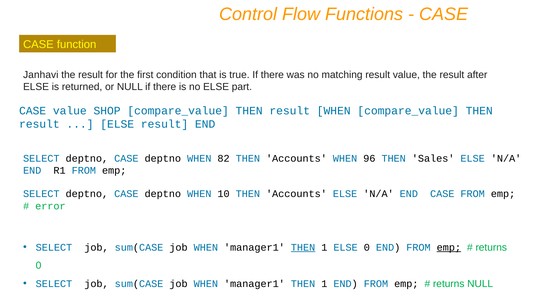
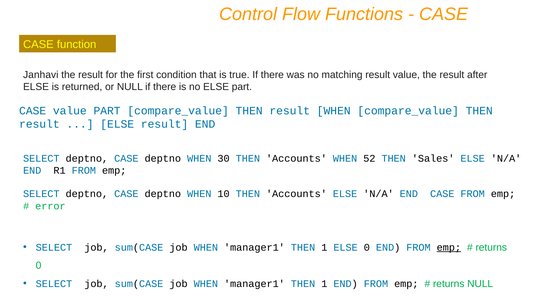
value SHOP: SHOP -> PART (107, 111)
82: 82 -> 30 (224, 158)
96: 96 -> 52 (369, 158)
THEN underline: present -> none (303, 247)
